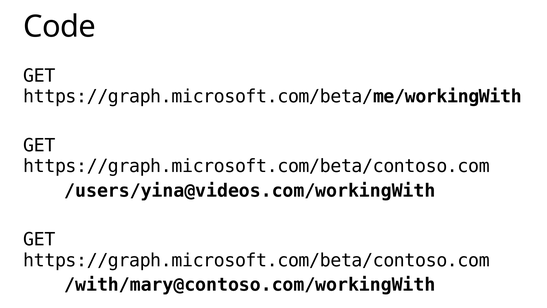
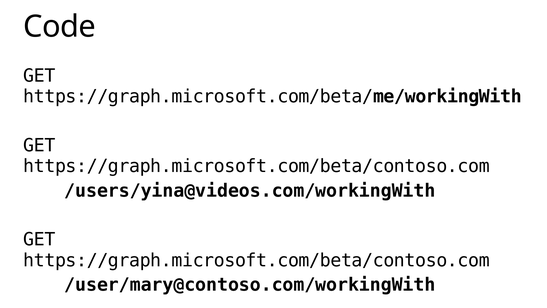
/with/mary@contoso.com/workingWith: /with/mary@contoso.com/workingWith -> /user/mary@contoso.com/workingWith (250, 285)
